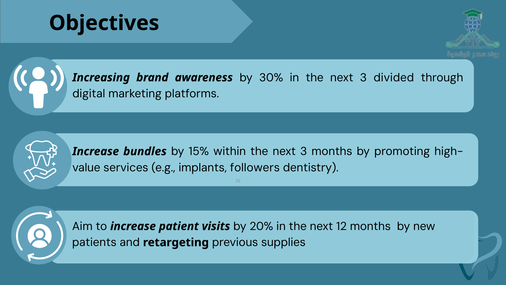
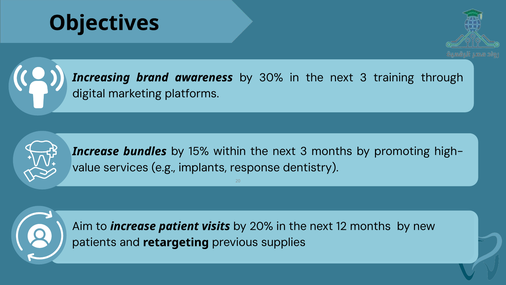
divided: divided -> training (394, 77)
followers: followers -> response (255, 167)
